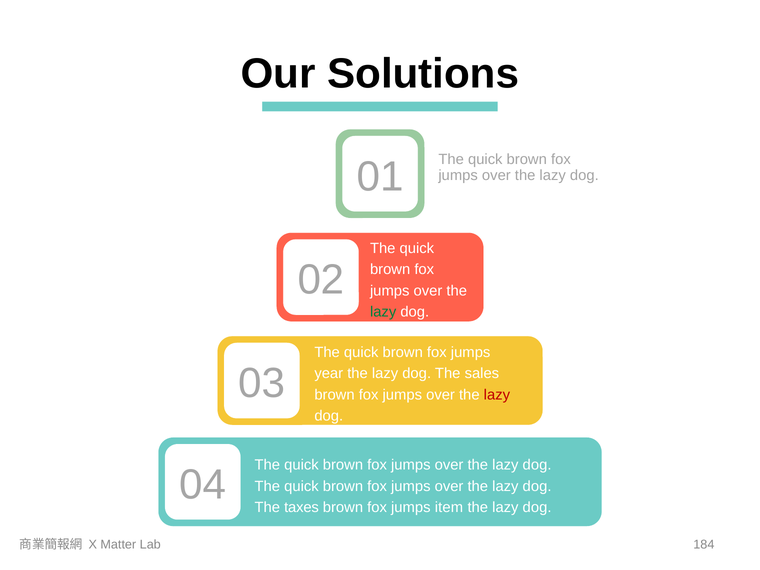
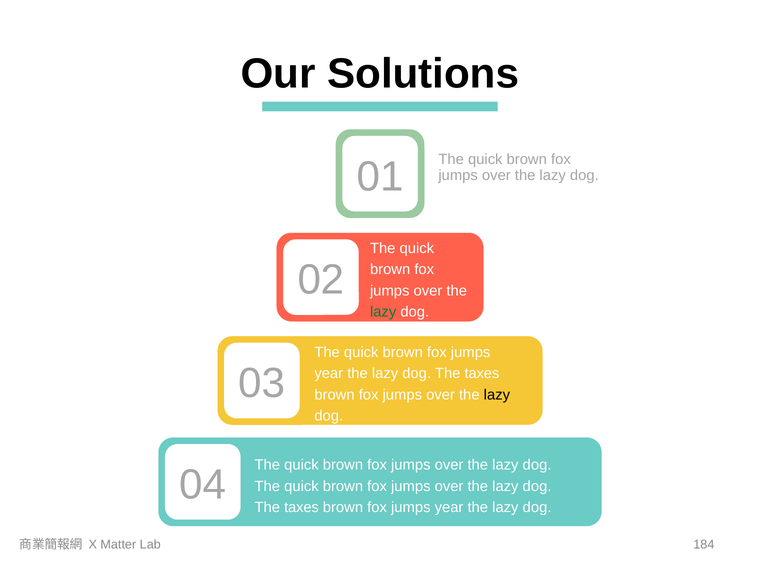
sales: sales -> taxes (482, 374)
lazy colour: red -> black (497, 395)
item: item -> year (449, 507)
